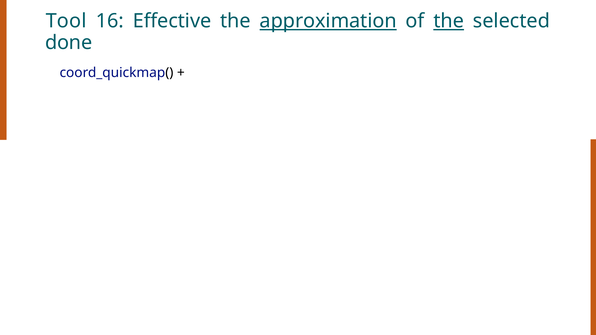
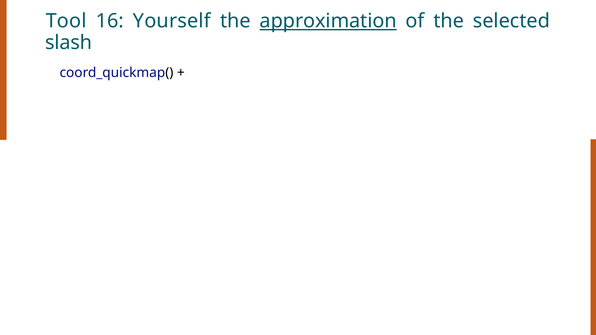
Effective: Effective -> Yourself (172, 21)
the underline: present -> none (449, 21)
done: done -> slash (69, 43)
